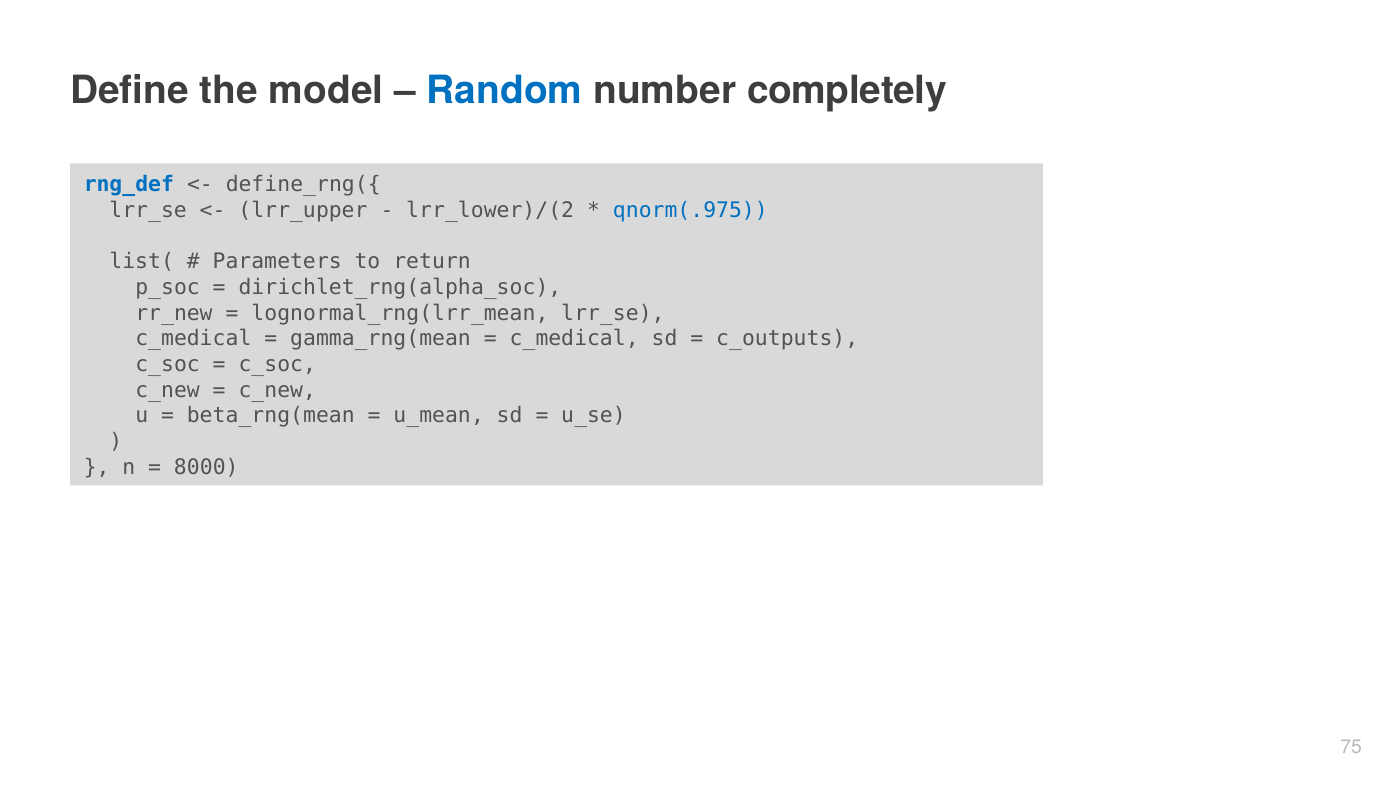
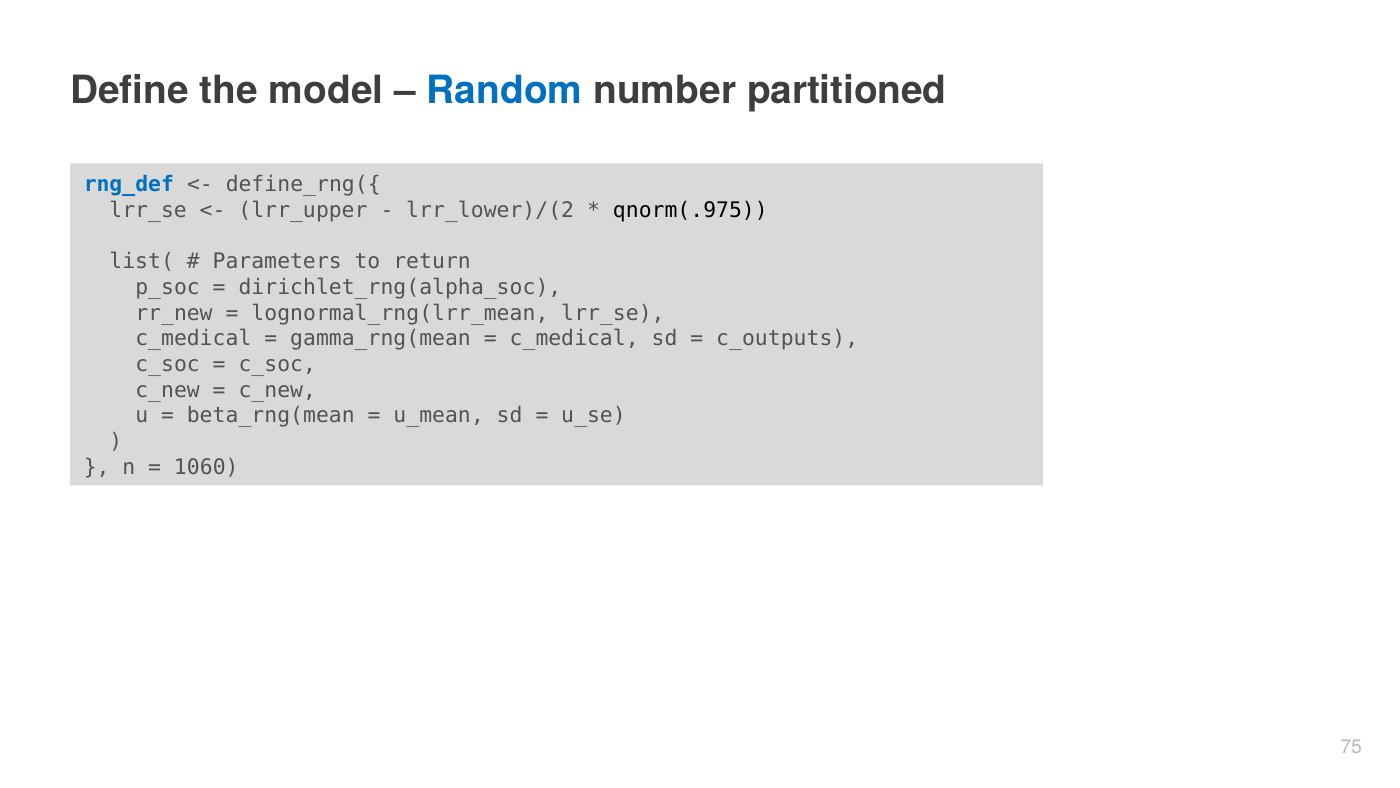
completely: completely -> partitioned (847, 90)
qnorm(.975 colour: blue -> black (690, 210)
8000: 8000 -> 1060 (206, 467)
